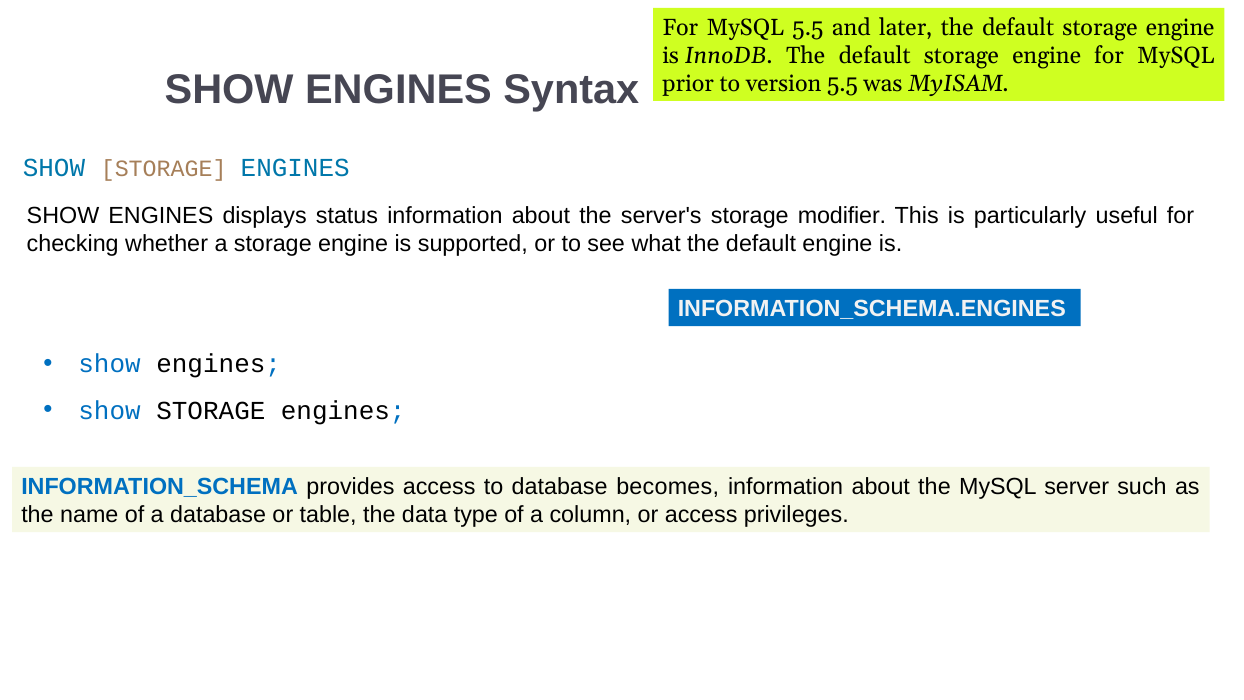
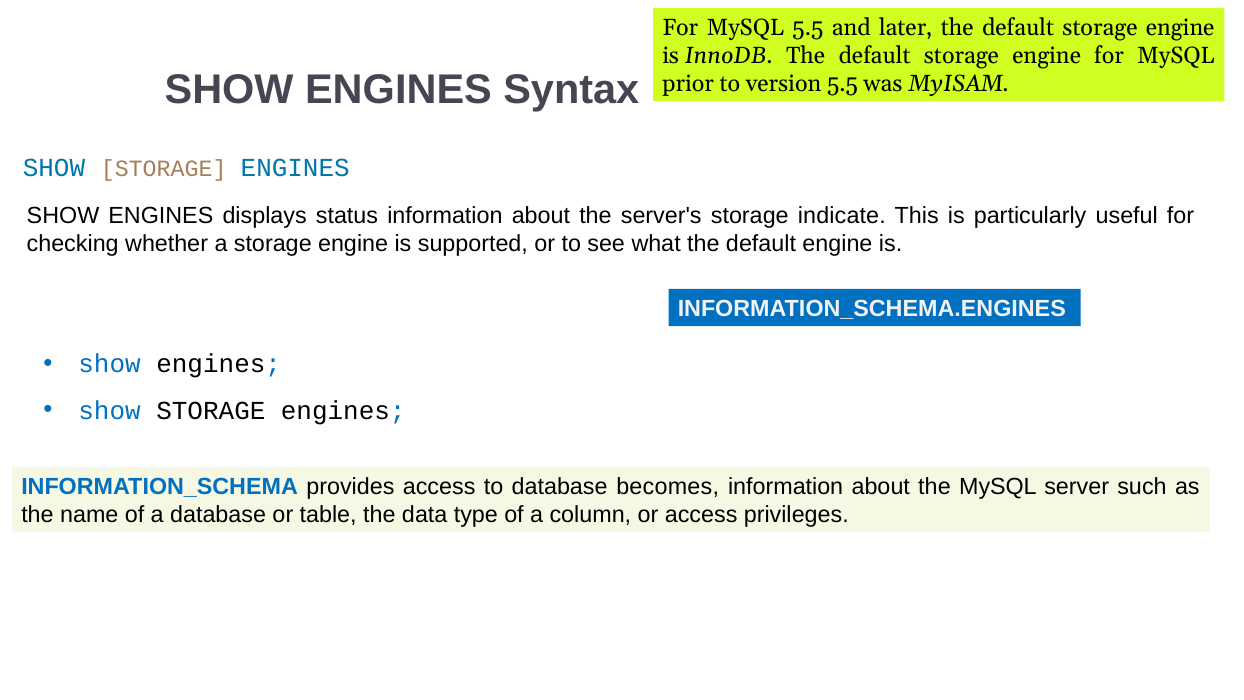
modifier: modifier -> indicate (842, 216)
